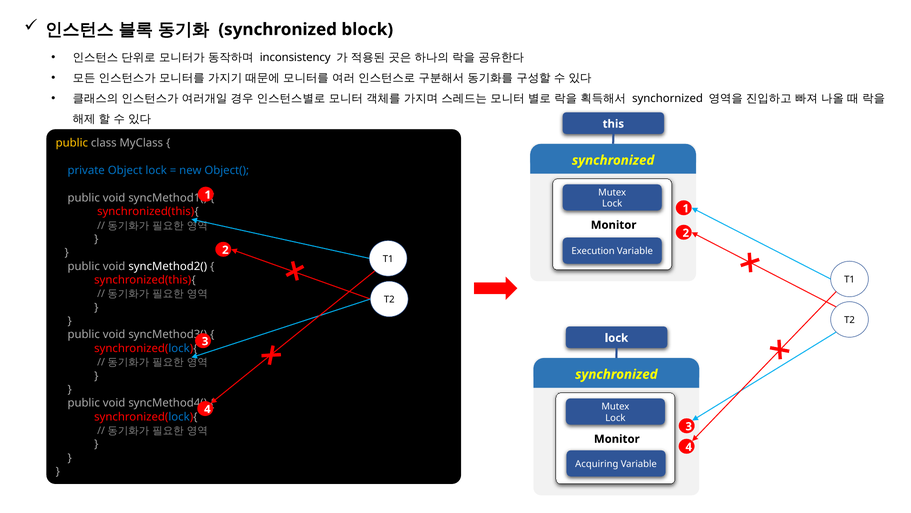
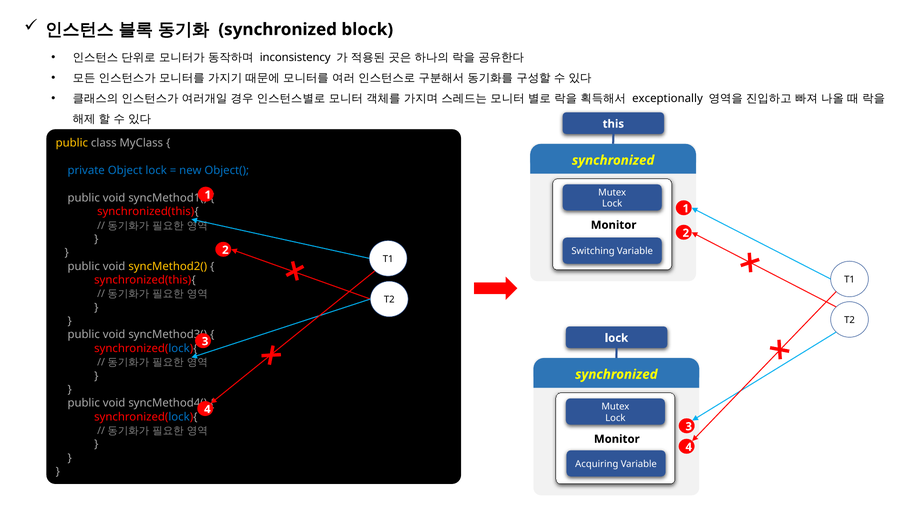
synchornized: synchornized -> exceptionally (667, 98)
Execution: Execution -> Switching (593, 251)
syncMethod2( colour: white -> yellow (168, 266)
